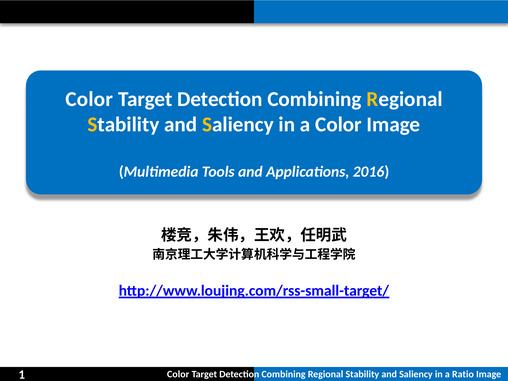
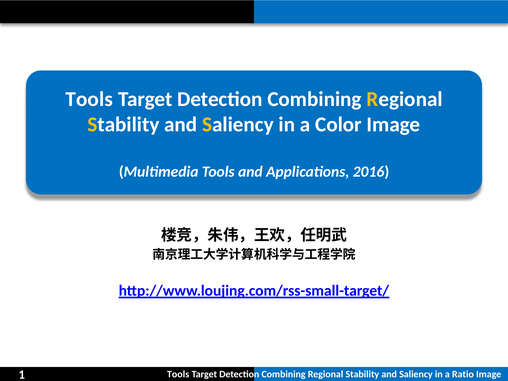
Color: Color -> Tools (89, 99)
Color: Color -> Tools (178, 374)
